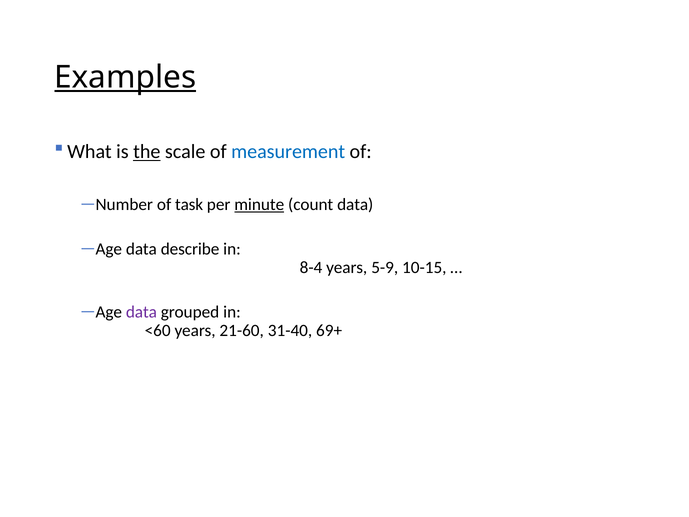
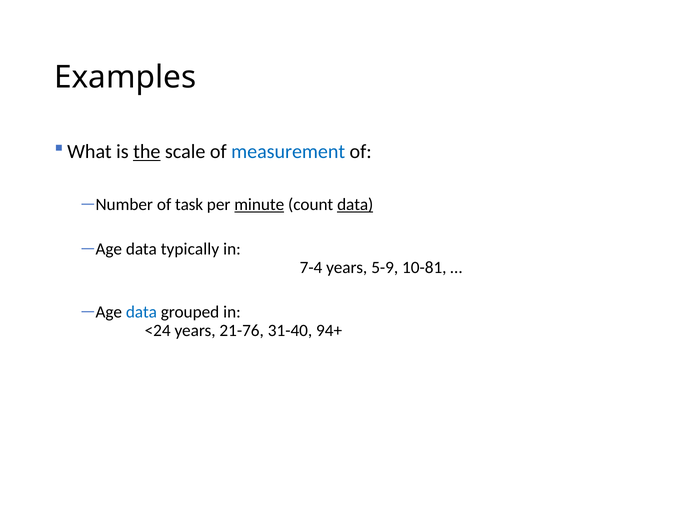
Examples underline: present -> none (125, 77)
data underline: none -> present (355, 204)
describe: describe -> typically (190, 249)
8-4: 8-4 -> 7-4 (311, 267)
10-15: 10-15 -> 10-81 (424, 267)
data colour: purple -> blue (141, 312)
<60: <60 -> <24 (158, 330)
21-60: 21-60 -> 21-76 (242, 330)
69+: 69+ -> 94+ (329, 330)
